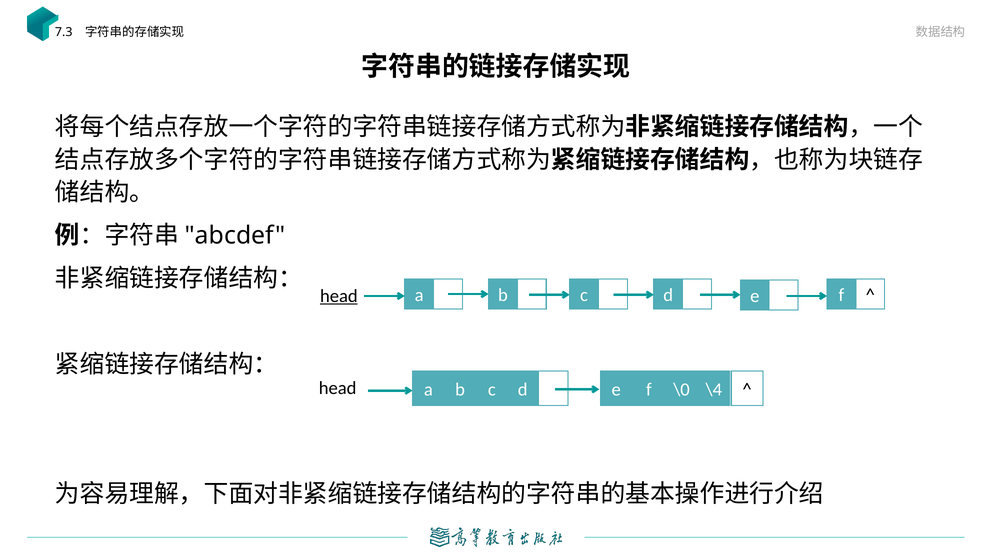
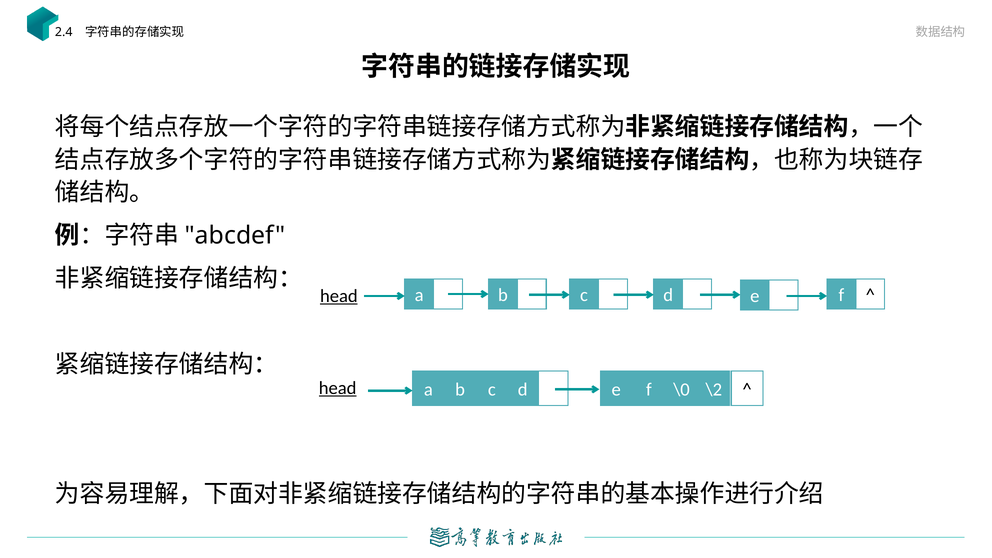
7.3: 7.3 -> 2.4 (64, 32)
head underline: none -> present (338, 388)
\4: \4 -> \2 (714, 390)
